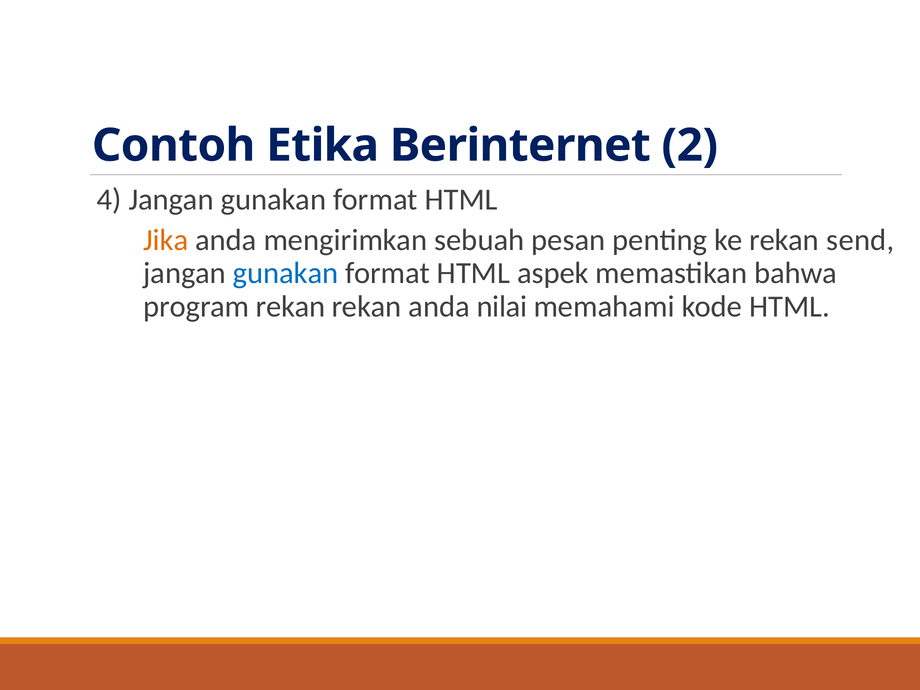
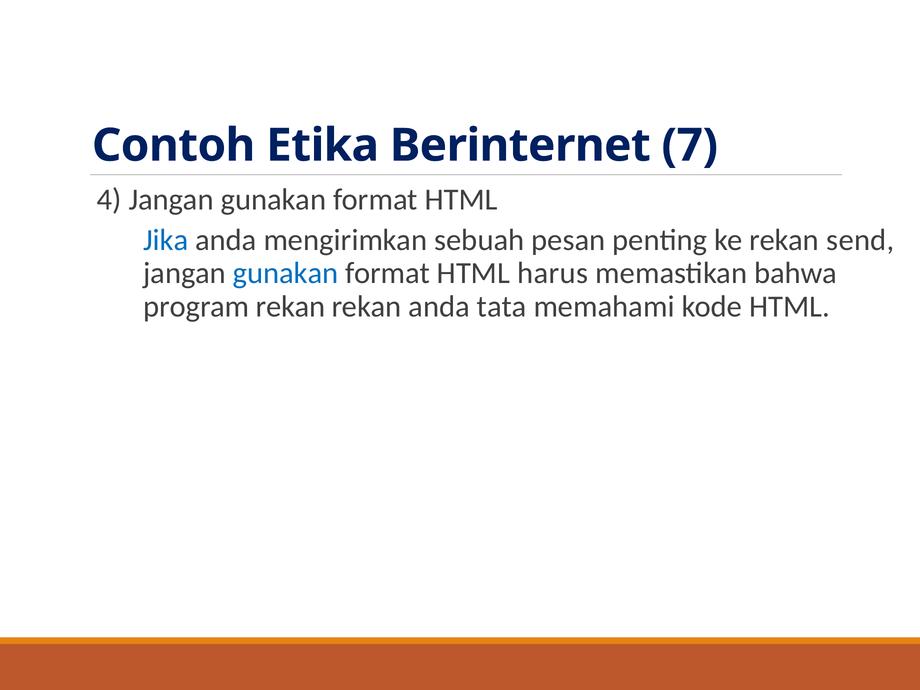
2: 2 -> 7 (690, 146)
Jika colour: orange -> blue (166, 240)
aspek: aspek -> harus (553, 273)
nilai: nilai -> tata (502, 306)
